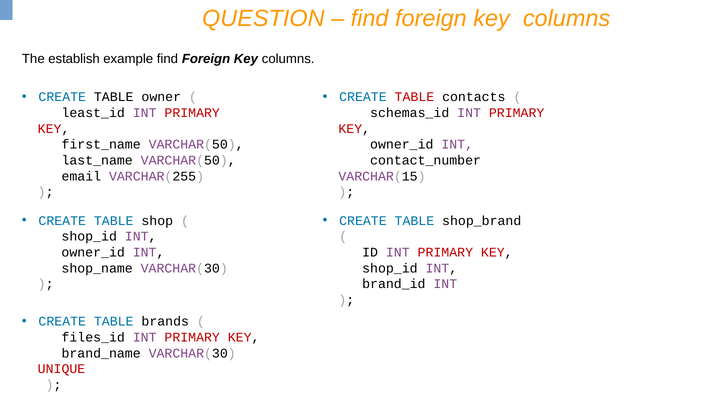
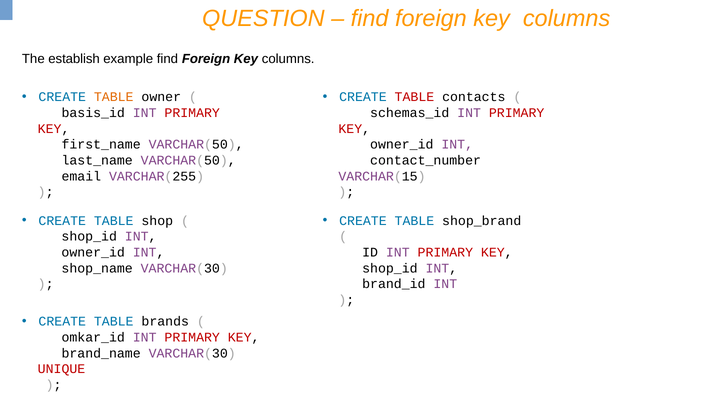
TABLE colour: black -> orange (114, 97)
least_id: least_id -> basis_id (93, 113)
files_id: files_id -> omkar_id (93, 337)
